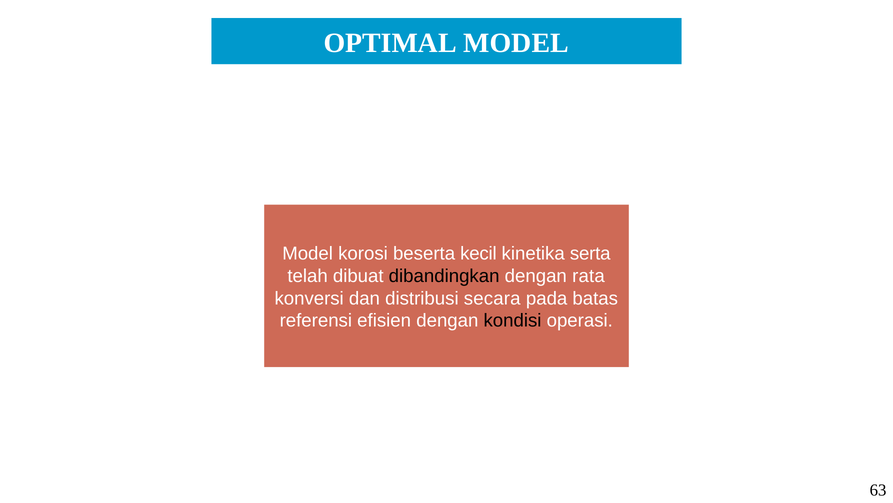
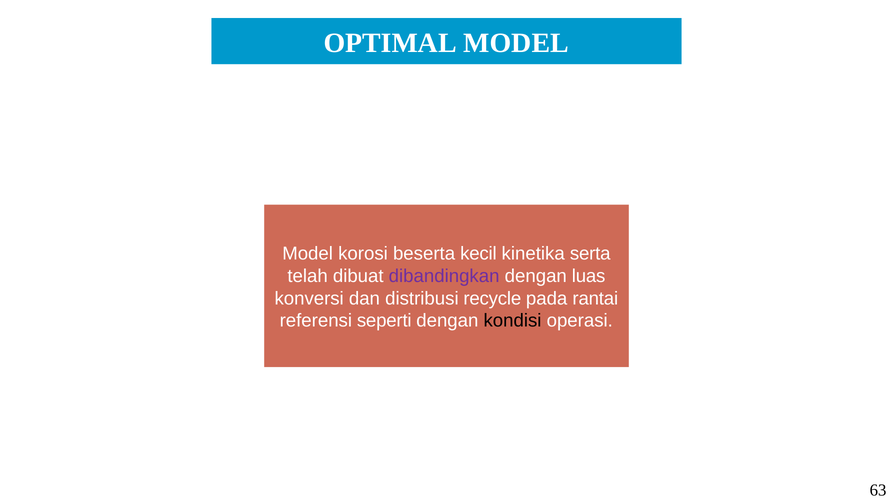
dibandingkan colour: black -> purple (444, 276)
rata: rata -> luas (589, 276)
secara: secara -> recycle (492, 298)
batas: batas -> rantai (595, 298)
efisien: efisien -> seperti (384, 320)
